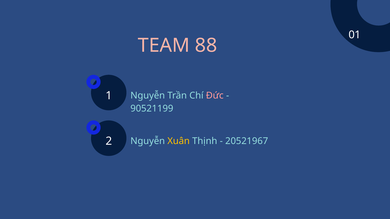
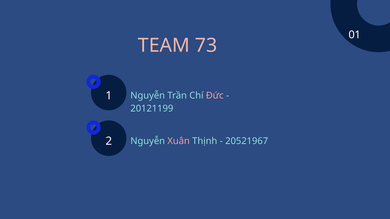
88: 88 -> 73 (206, 45)
90521199: 90521199 -> 20121199 (152, 109)
Xuân colour: yellow -> pink (179, 141)
